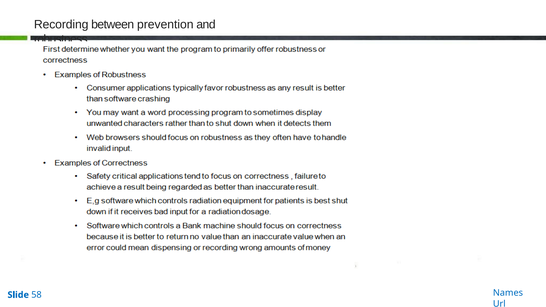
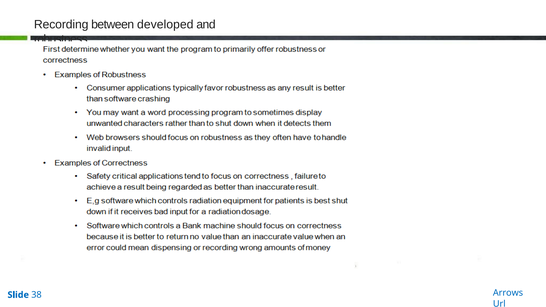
prevention: prevention -> developed (165, 25)
Names: Names -> Arrows (508, 293)
58: 58 -> 38 (36, 295)
